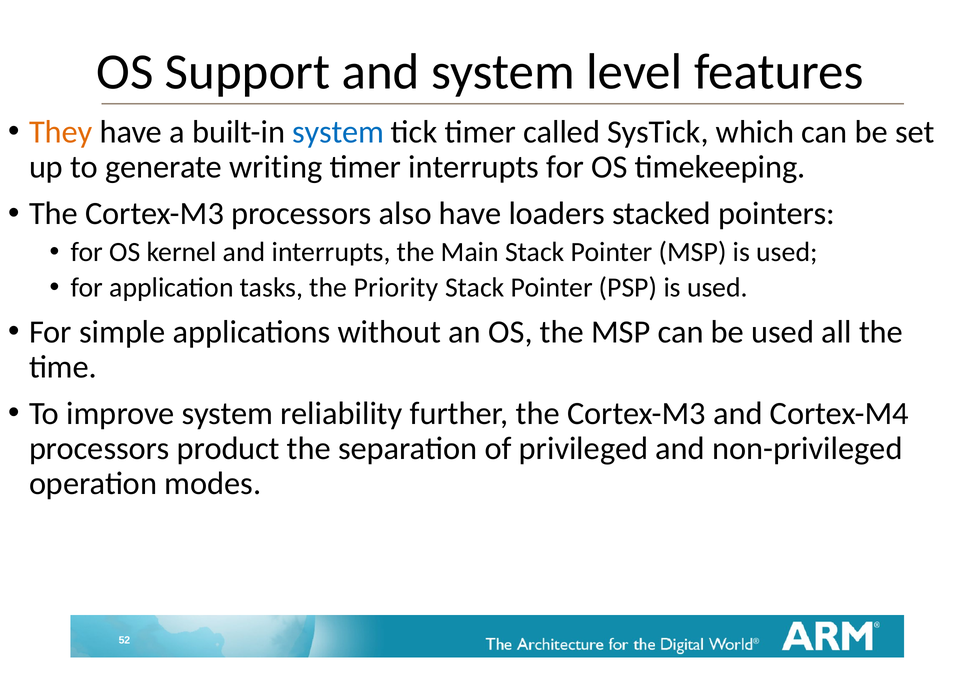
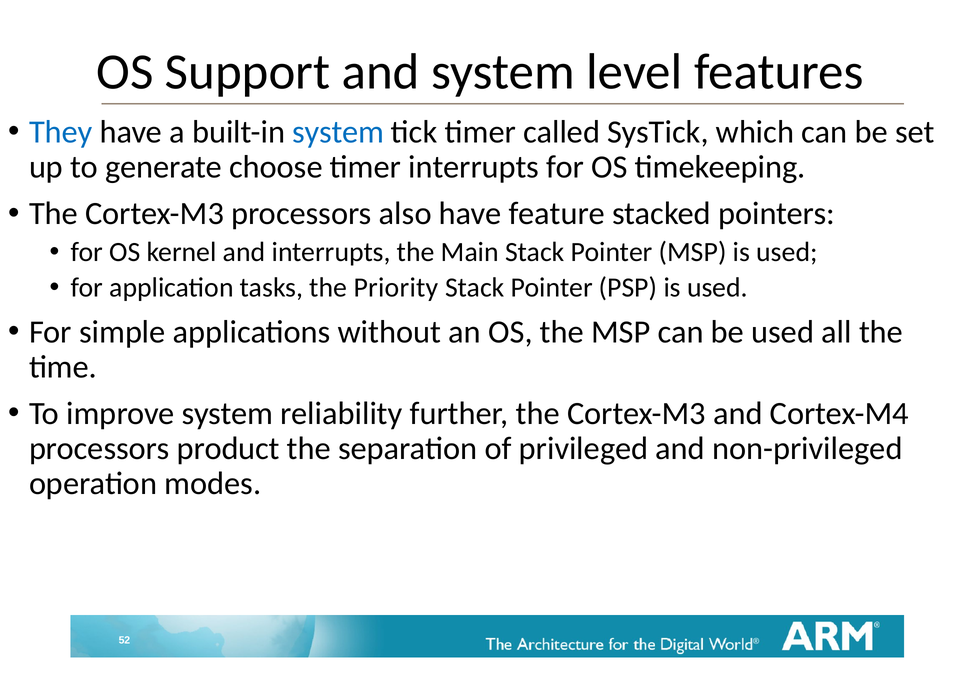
They colour: orange -> blue (61, 132)
writing: writing -> choose (276, 167)
loaders: loaders -> feature (557, 214)
